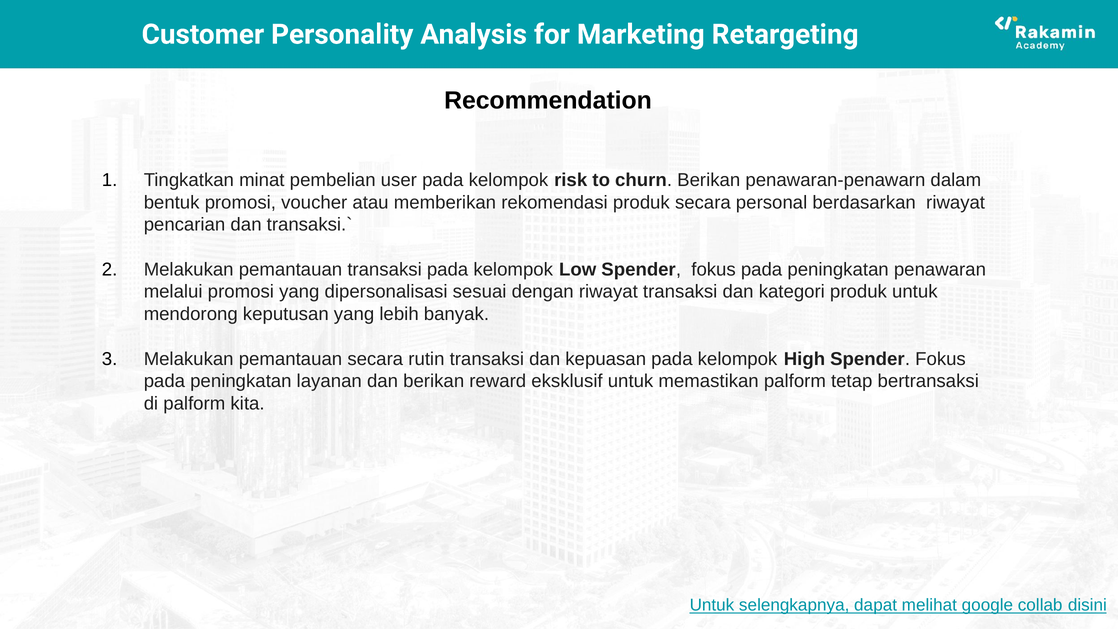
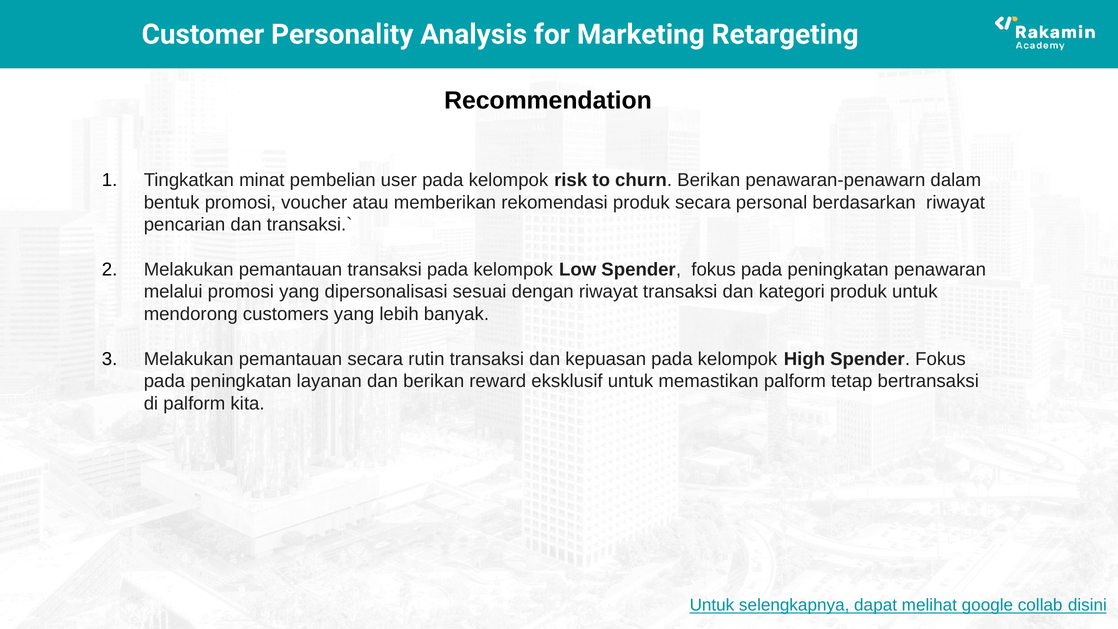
keputusan: keputusan -> customers (286, 314)
